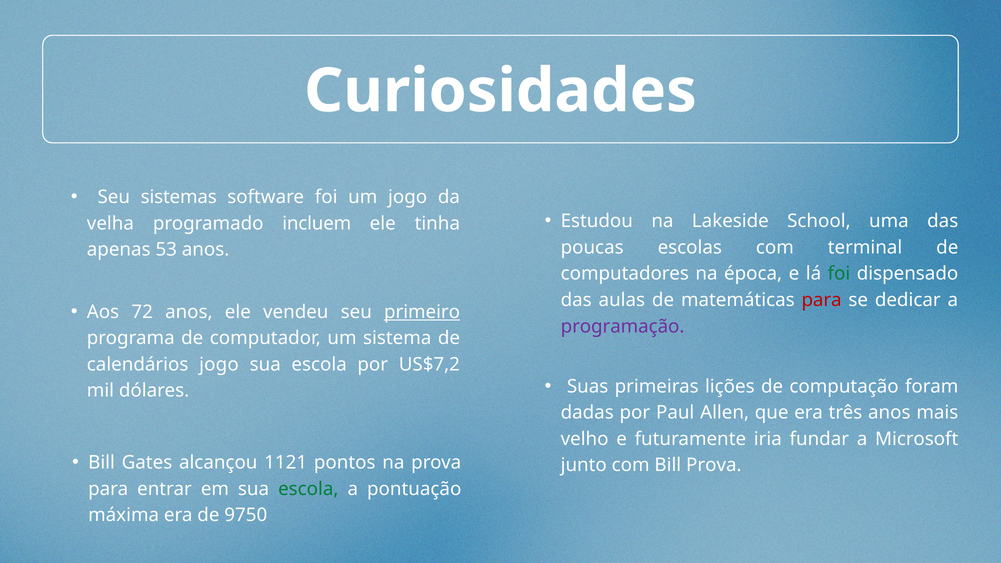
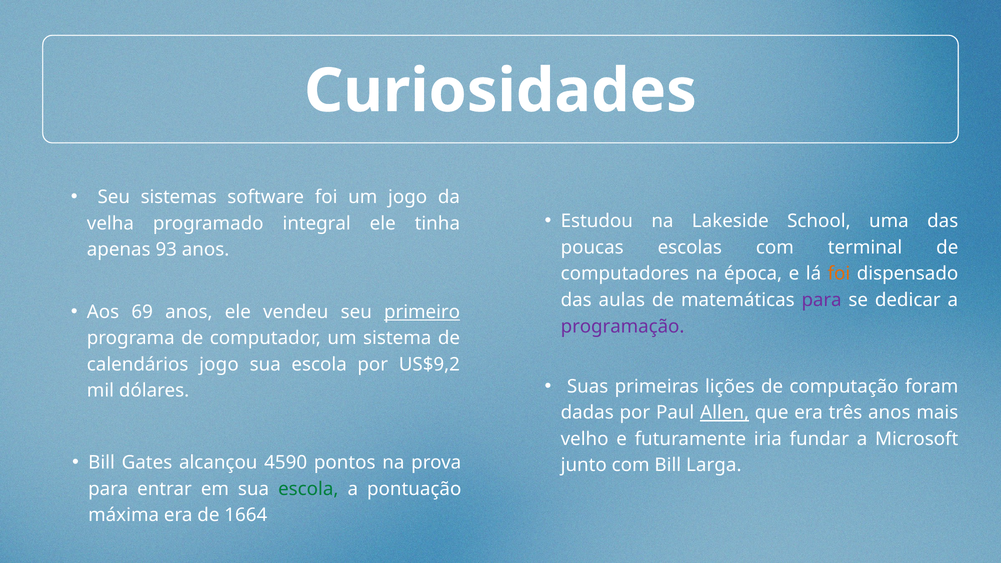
incluem: incluem -> integral (317, 223)
53: 53 -> 93 (166, 250)
foi colour: green -> orange (839, 274)
para colour: red -> purple (822, 300)
72: 72 -> 69 (142, 312)
US$7,2: US$7,2 -> US$9,2 (429, 365)
Allen underline: none -> present (725, 413)
1121: 1121 -> 4590 (286, 463)
Bill Prova: Prova -> Larga (714, 465)
9750: 9750 -> 1664 (246, 515)
